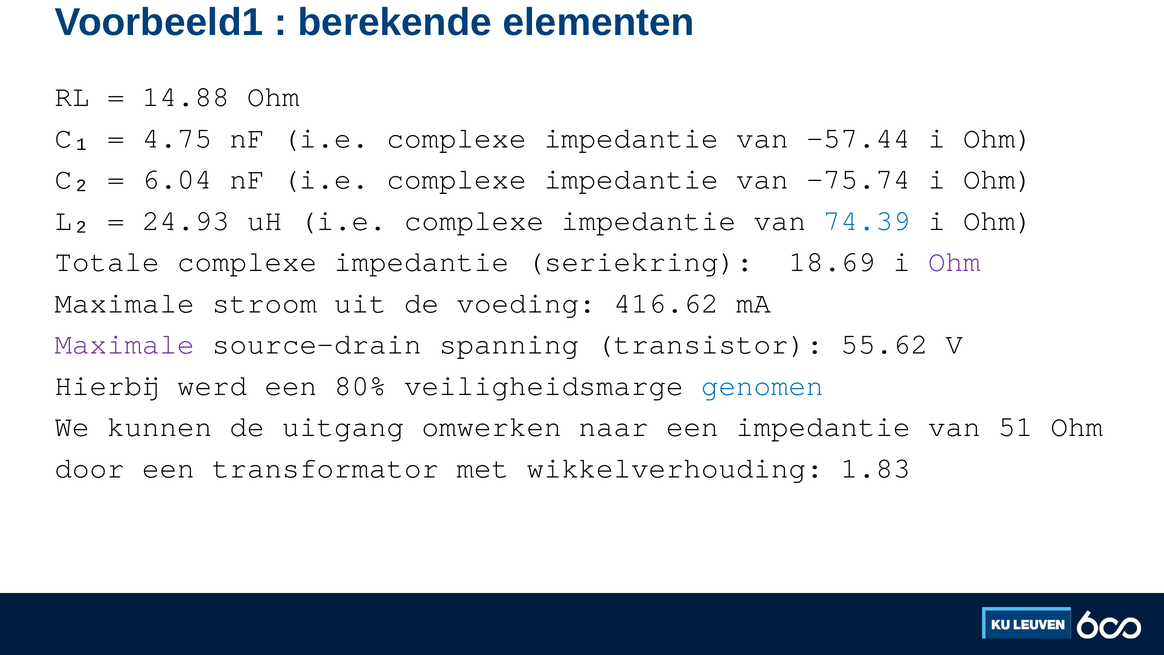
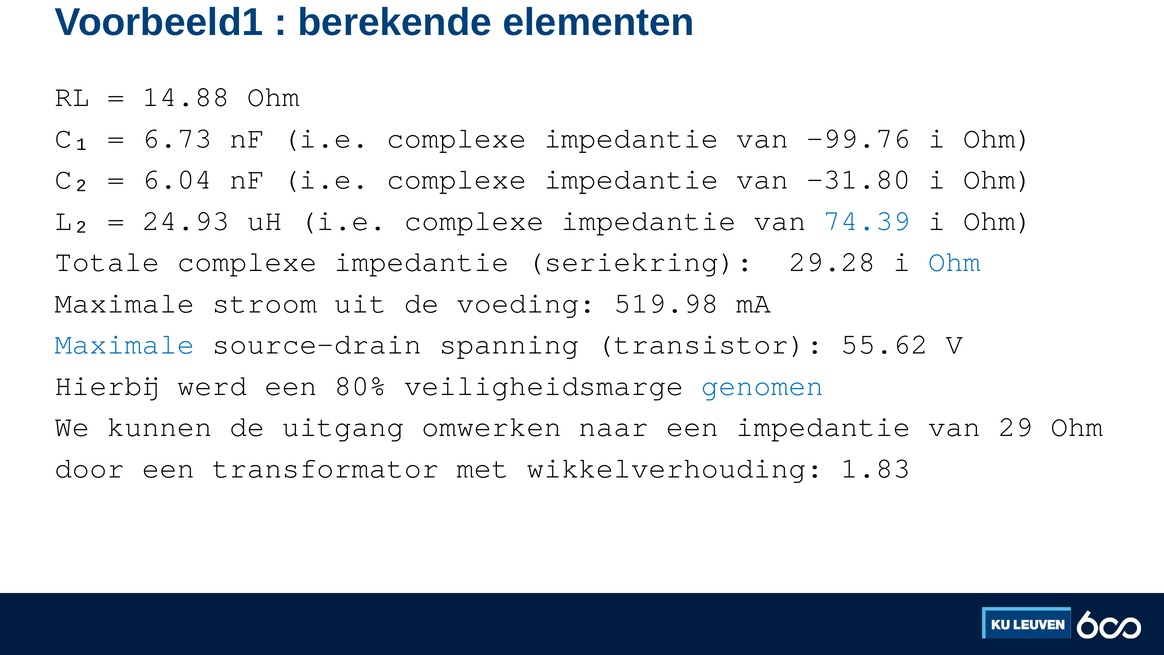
4.75: 4.75 -> 6.73 (177, 138)
-57.44: -57.44 -> -99.76 (858, 138)
-75.74: -75.74 -> -31.80 (858, 179)
18.69: 18.69 -> 29.28 (832, 262)
Ohm colour: purple -> blue (955, 262)
416.62: 416.62 -> 519.98 (666, 303)
Maximale colour: purple -> blue (125, 344)
51: 51 -> 29 (1016, 427)
